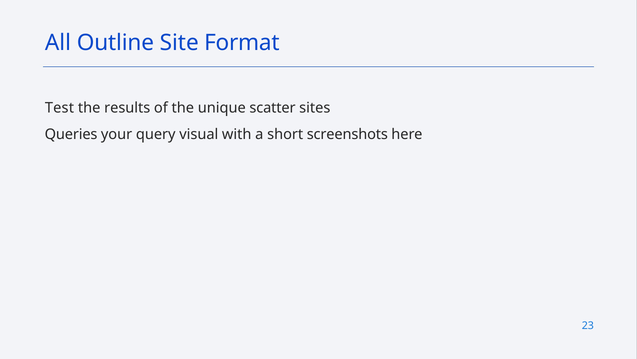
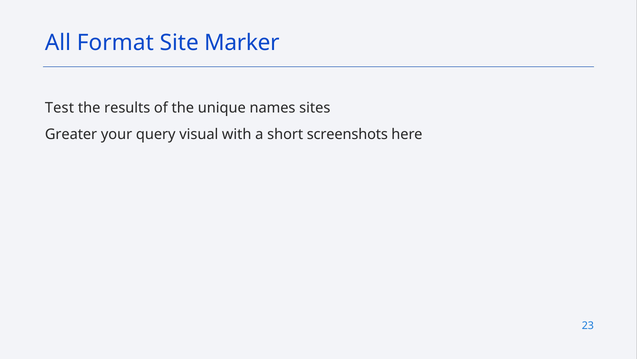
Outline: Outline -> Format (115, 43)
Format: Format -> Marker (242, 43)
scatter: scatter -> names (272, 107)
Queries: Queries -> Greater (71, 134)
